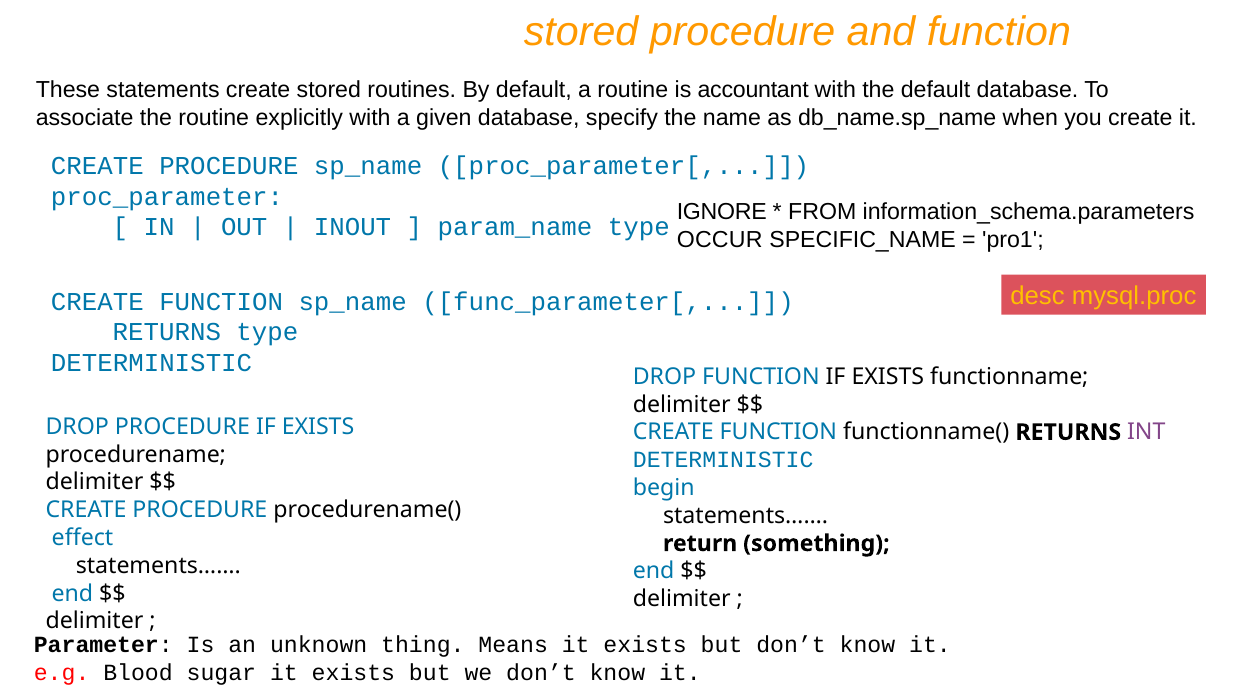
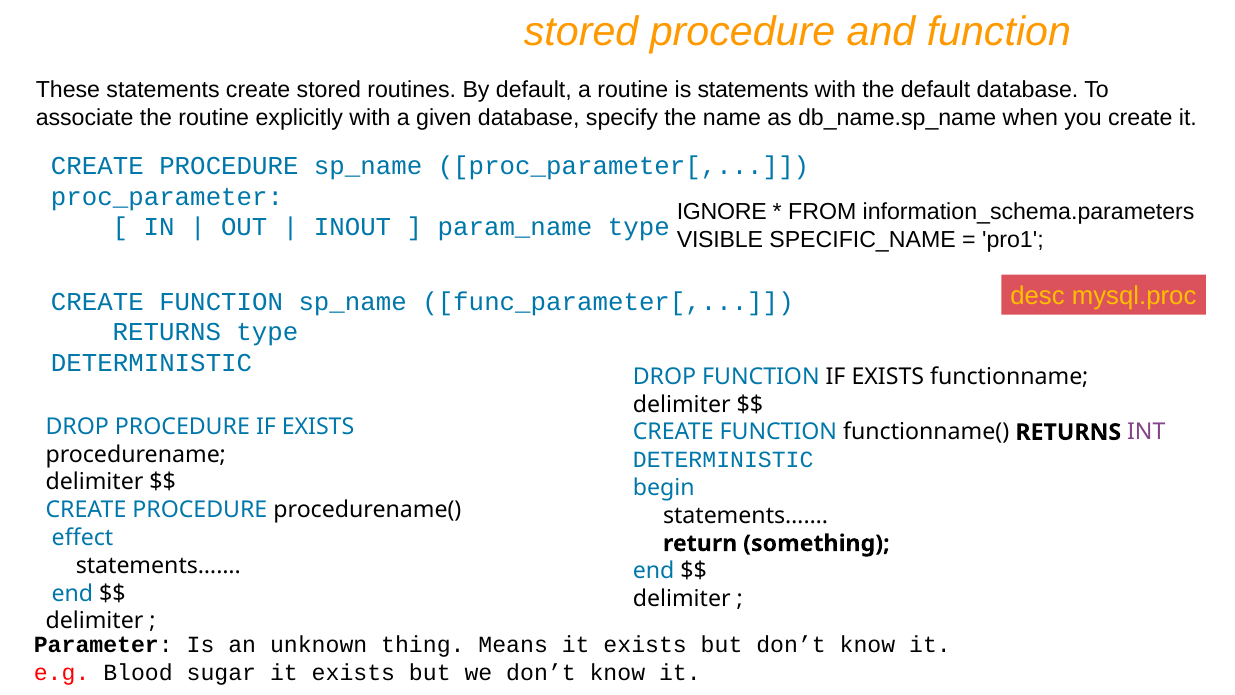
is accountant: accountant -> statements (753, 90)
OCCUR: OCCUR -> VISIBLE (720, 239)
